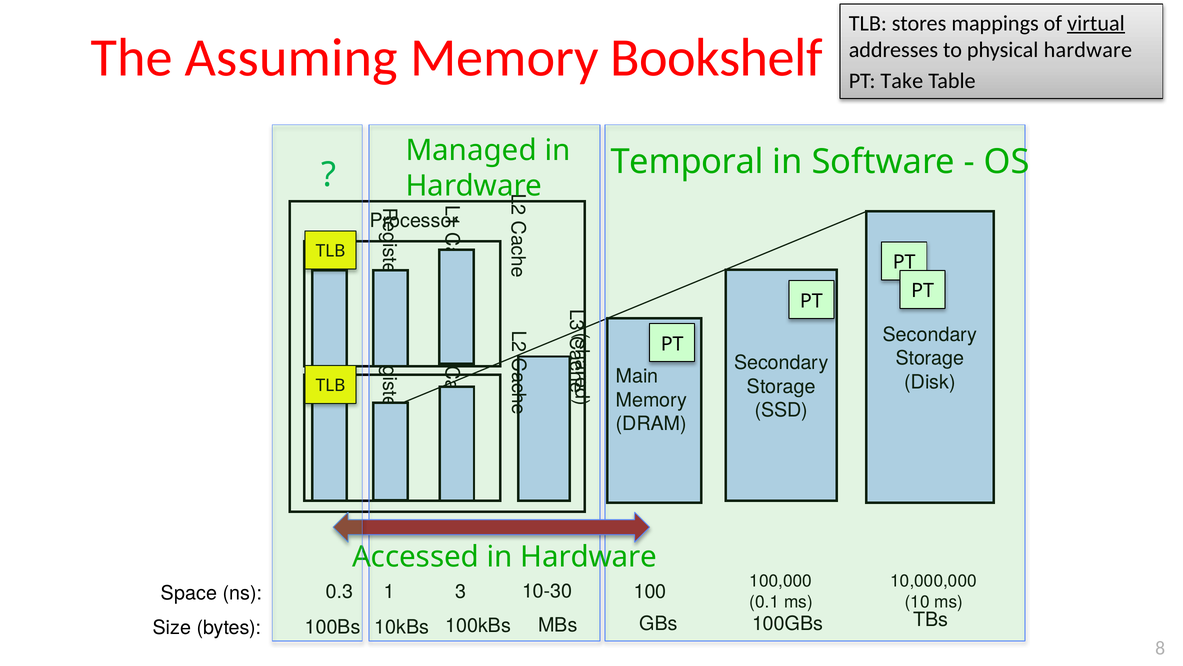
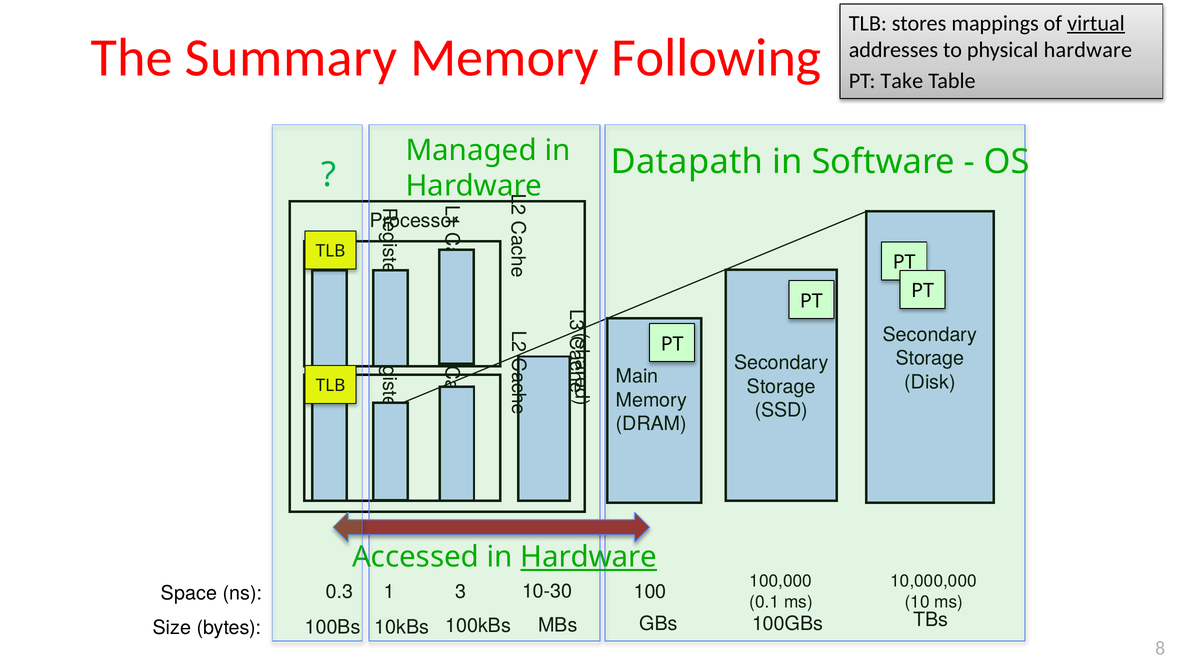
Assuming: Assuming -> Summary (291, 58)
Bookshelf: Bookshelf -> Following (716, 58)
Temporal: Temporal -> Datapath (687, 162)
Hardware underline: none -> present (589, 557)
